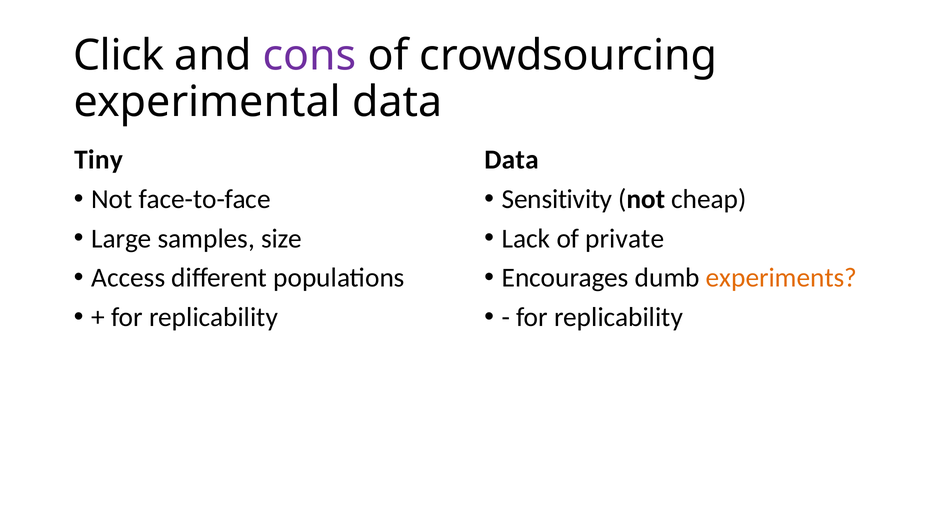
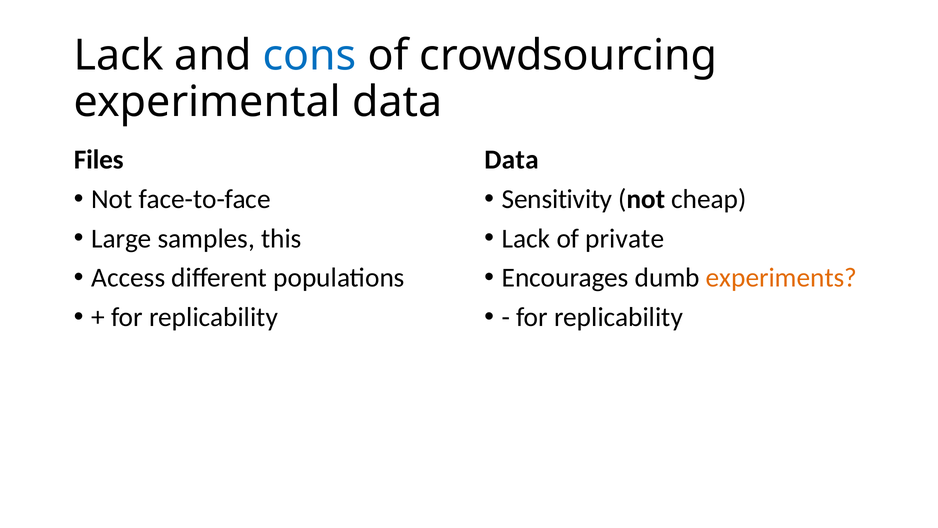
Click: Click -> Lack (119, 56)
cons colour: purple -> blue (310, 56)
Tiny: Tiny -> Files (99, 160)
size: size -> this (281, 238)
